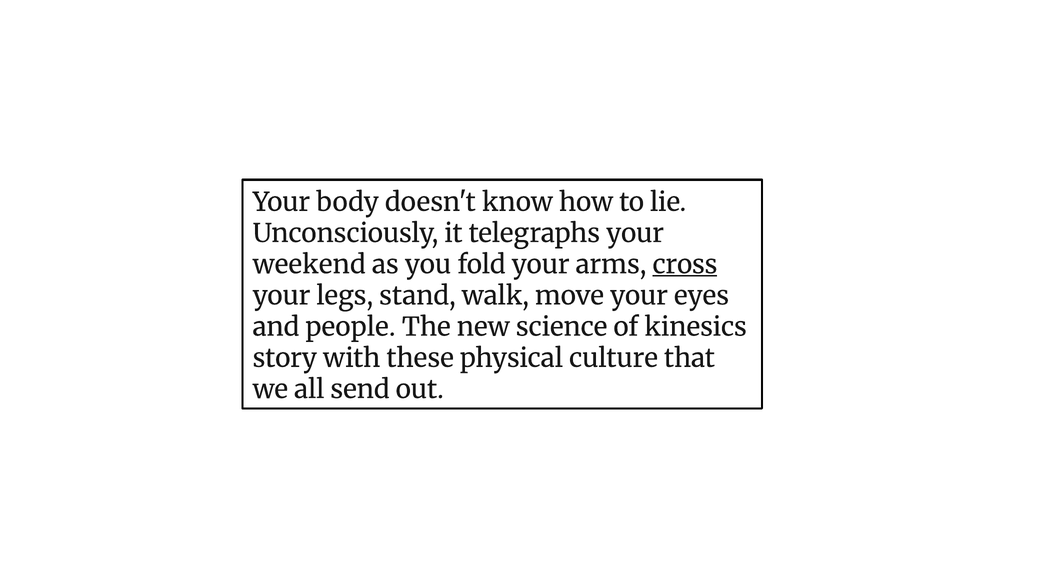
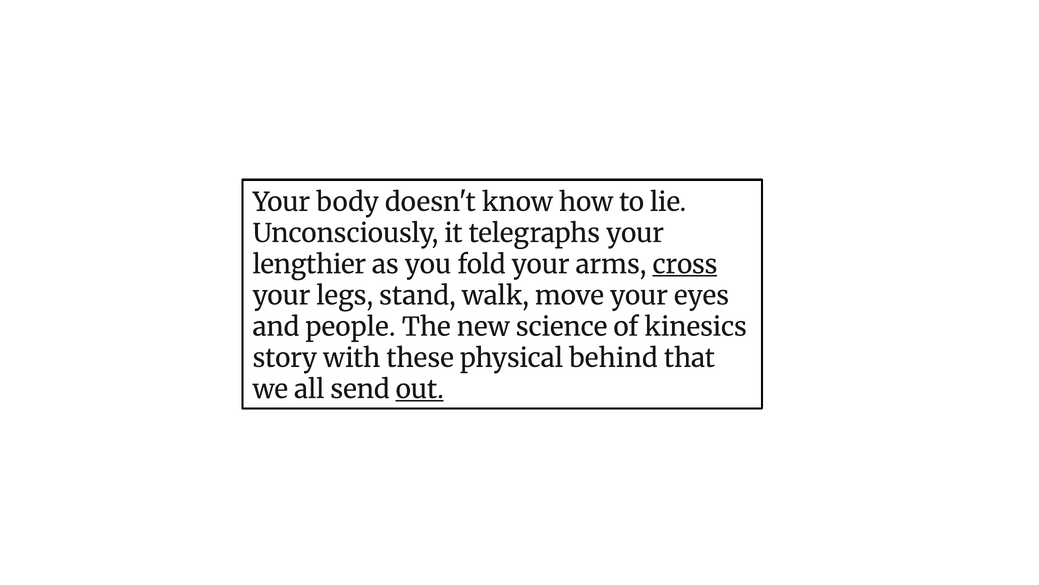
weekend: weekend -> lengthier (309, 264)
culture: culture -> behind (613, 358)
out underline: none -> present (420, 389)
